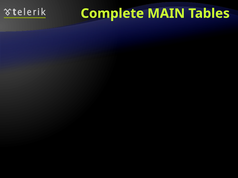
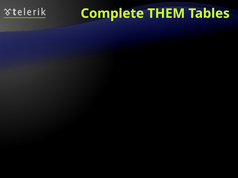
MAIN: MAIN -> THEM (166, 13)
